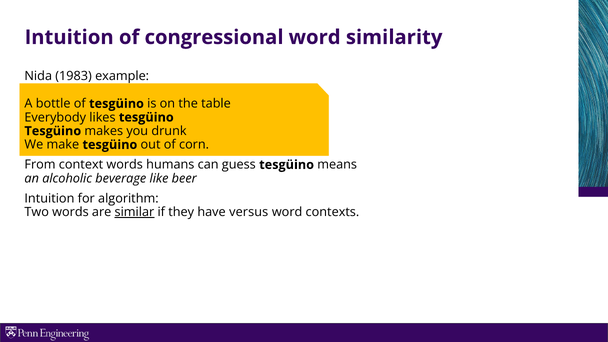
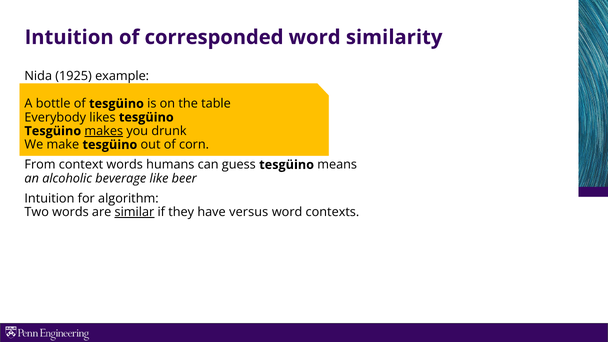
congressional: congressional -> corresponded (214, 37)
1983: 1983 -> 1925 (74, 76)
makes underline: none -> present (104, 131)
